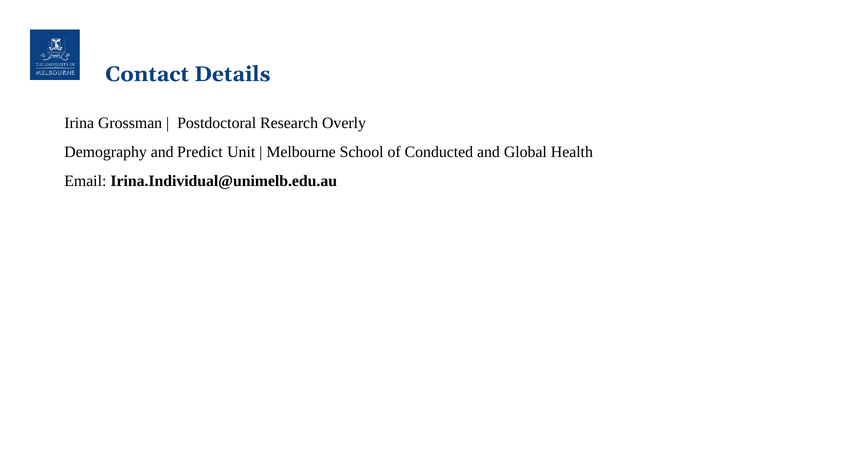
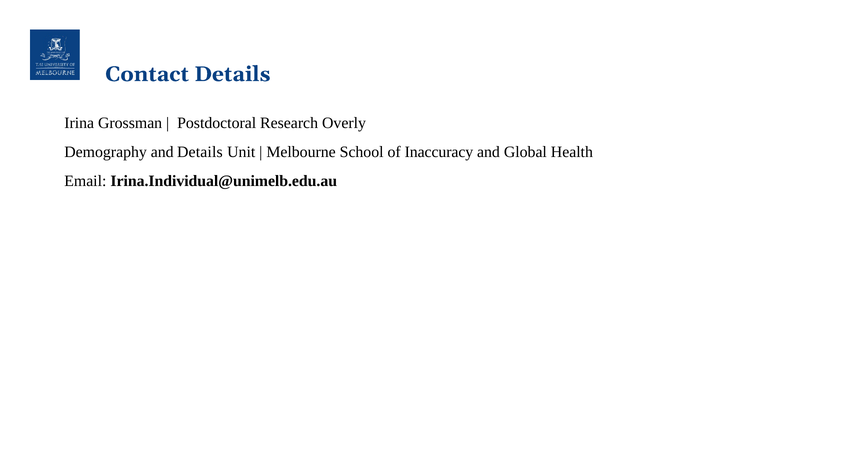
and Predict: Predict -> Details (200, 152)
Conducted: Conducted -> Inaccuracy (439, 152)
